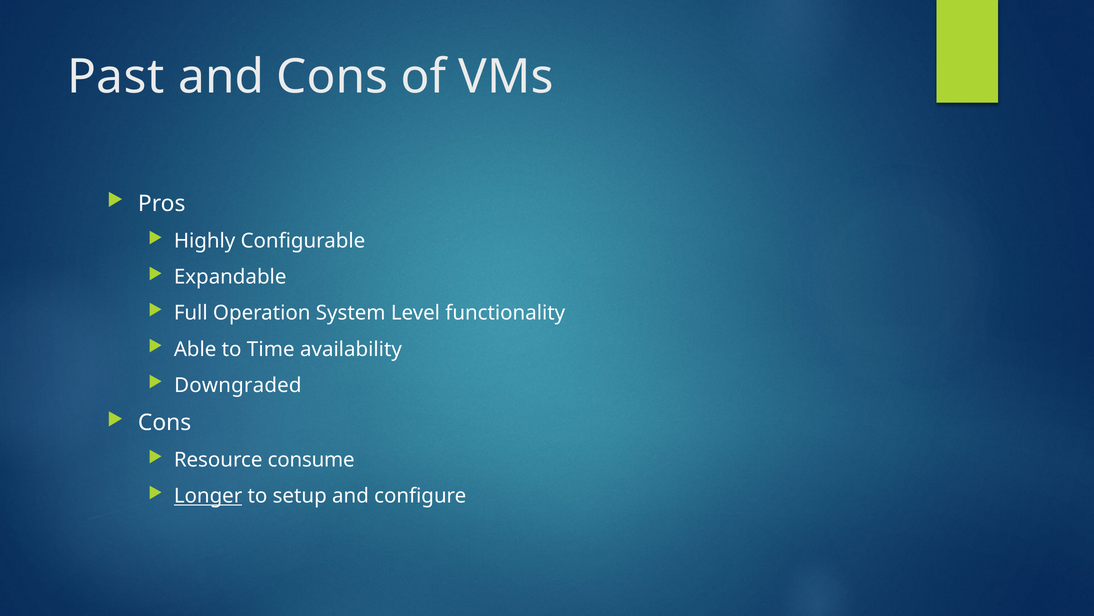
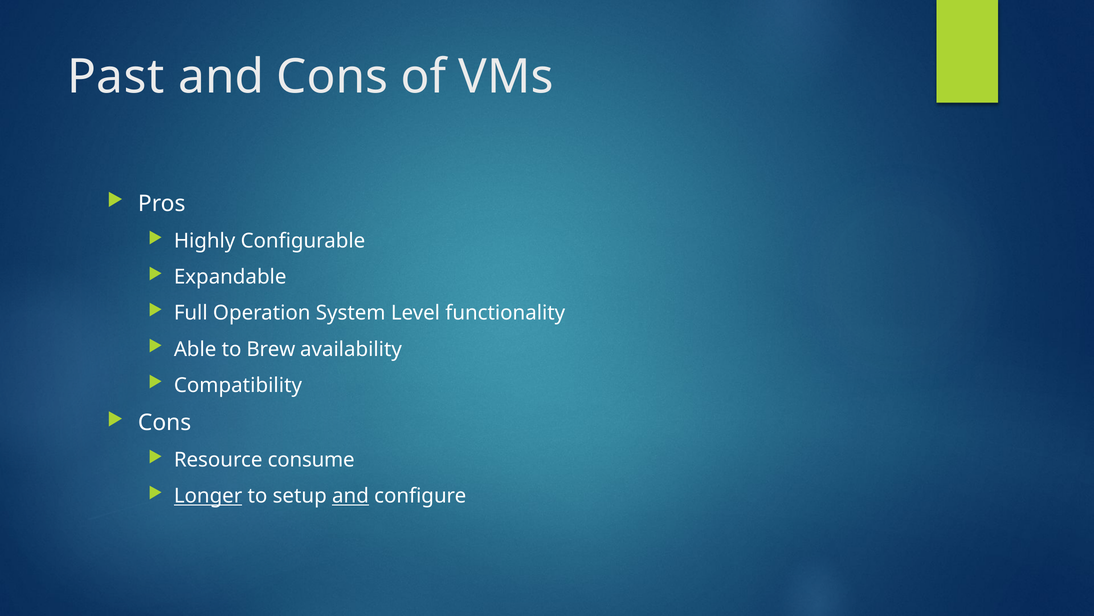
Time: Time -> Brew (271, 349)
Downgraded: Downgraded -> Compatibility (238, 385)
and underline: none -> present (350, 496)
